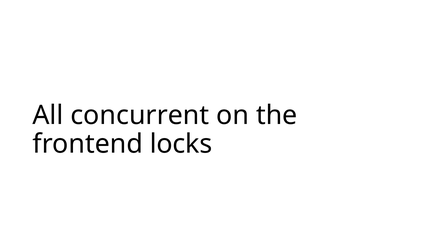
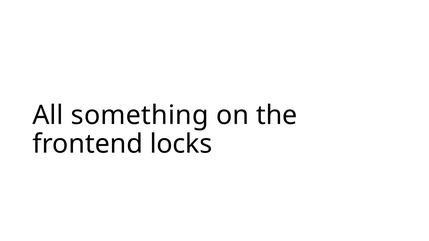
concurrent: concurrent -> something (140, 115)
